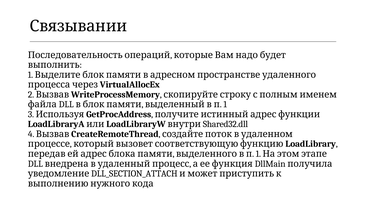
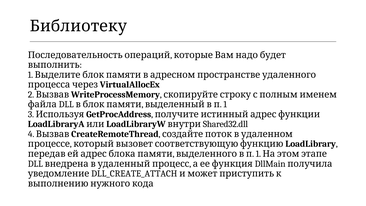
Связывании: Связывании -> Библиотеку (78, 26)
DLL_SECTION_ATTACH: DLL_SECTION_ATTACH -> DLL_CREATE_ATTACH (134, 174)
